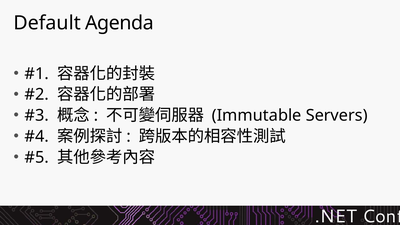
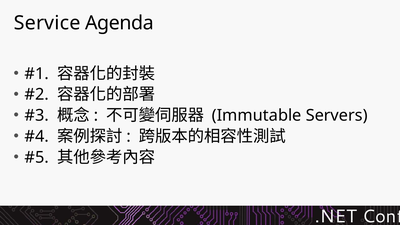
Default: Default -> Service (47, 23)
